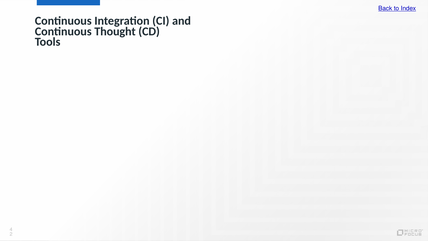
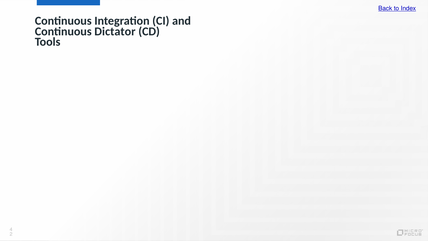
Thought: Thought -> Dictator (115, 31)
